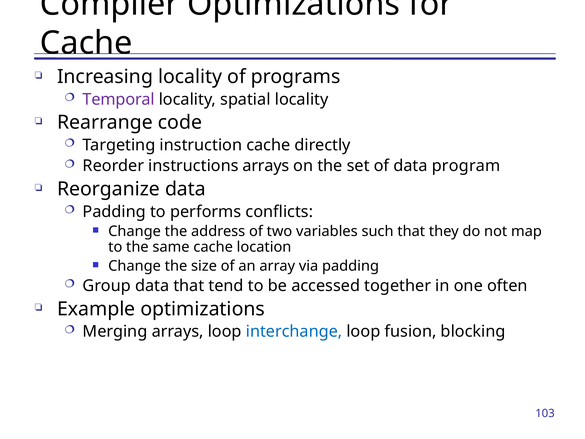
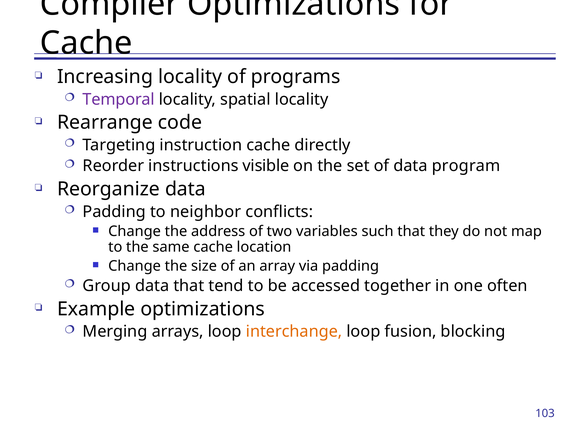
instructions arrays: arrays -> visible (266, 166)
performs: performs -> neighbor (206, 212)
interchange colour: blue -> orange (294, 331)
